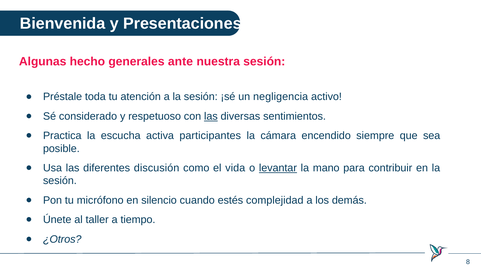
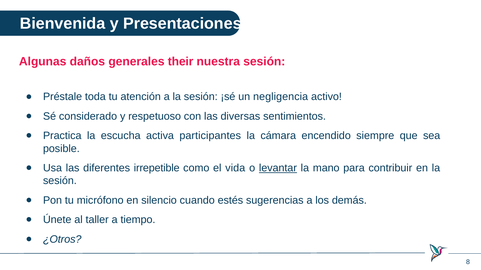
hecho: hecho -> daños (87, 62)
ante: ante -> their (181, 62)
las underline: present -> none (211, 117)
discusión: discusión -> irrepetible (157, 168)
complejidad: complejidad -> sugerencias (275, 201)
